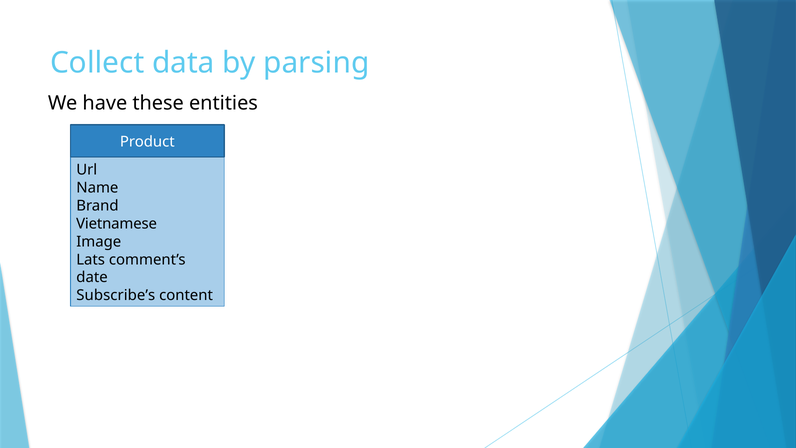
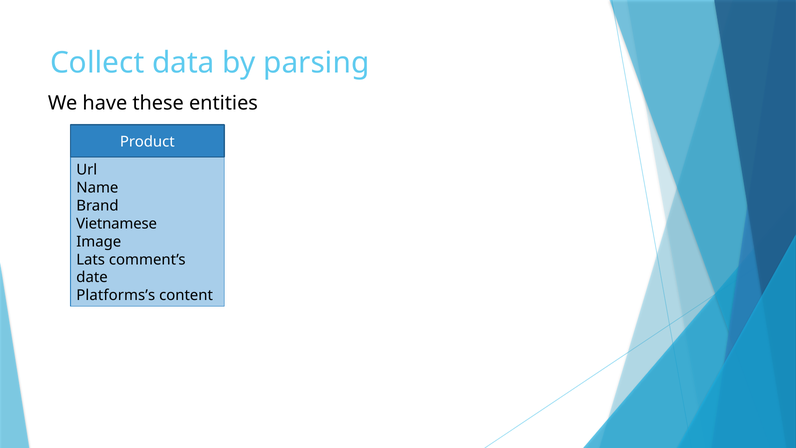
Subscribe’s: Subscribe’s -> Platforms’s (116, 295)
